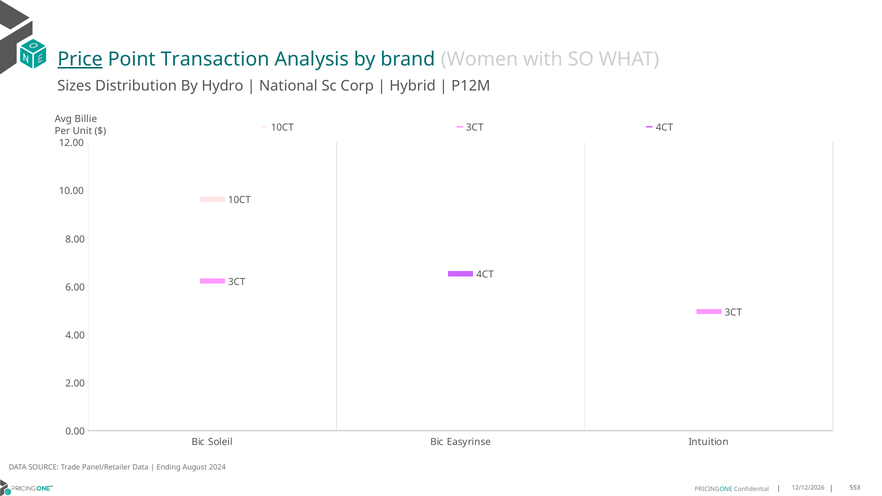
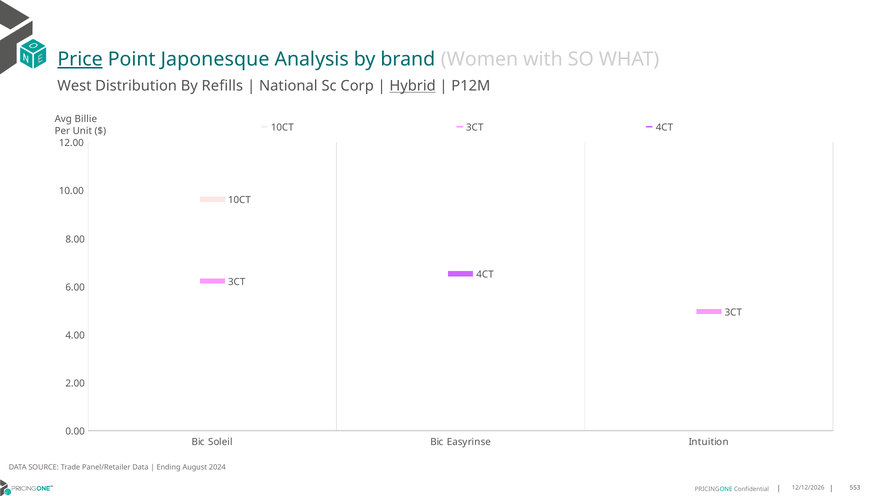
Transaction: Transaction -> Japonesque (215, 59)
Sizes: Sizes -> West (74, 86)
Hydro: Hydro -> Refills (222, 86)
Hybrid underline: none -> present (413, 86)
